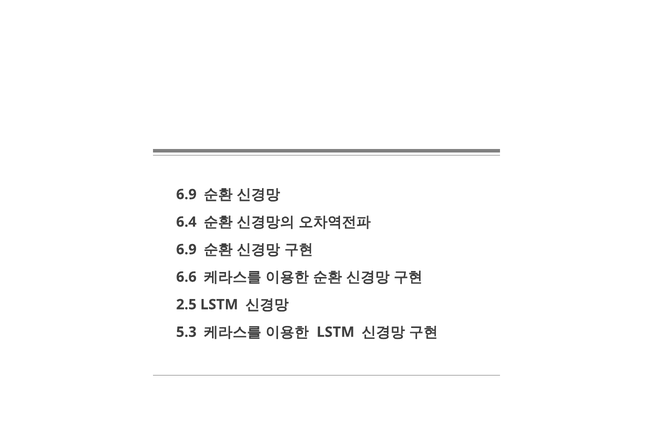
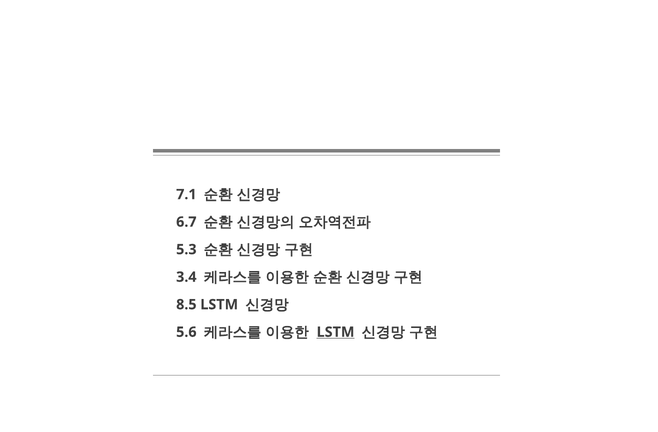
6.9: 6.9 -> 7.1 (186, 195)
6.4: 6.4 -> 6.7 (186, 222)
6.9: 6.9 -> 5.3 (186, 250)
6.6: 6.6 -> 3.4 (186, 277)
2.5: 2.5 -> 8.5 (186, 305)
5.3: 5.3 -> 5.6 (186, 332)
LSTM underline: none -> present (336, 332)
